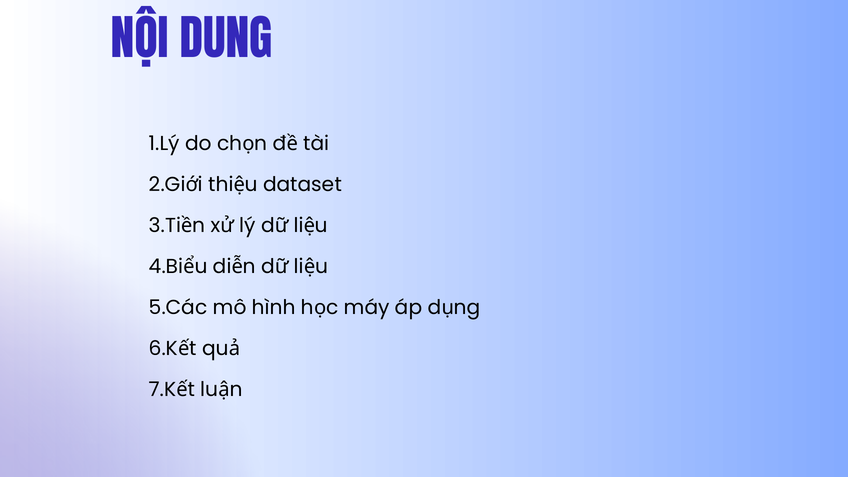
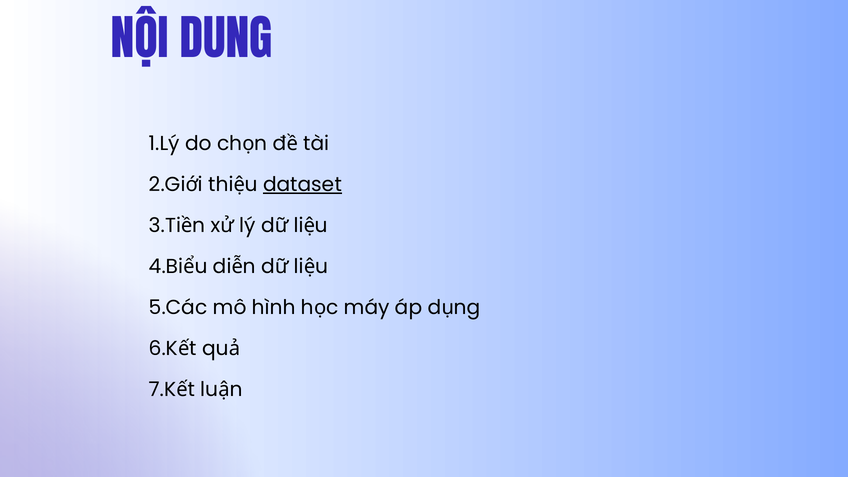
dataset underline: none -> present (302, 185)
